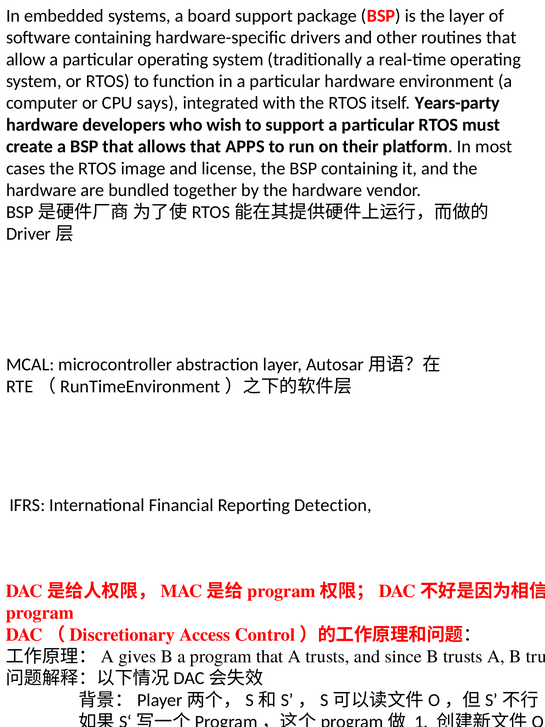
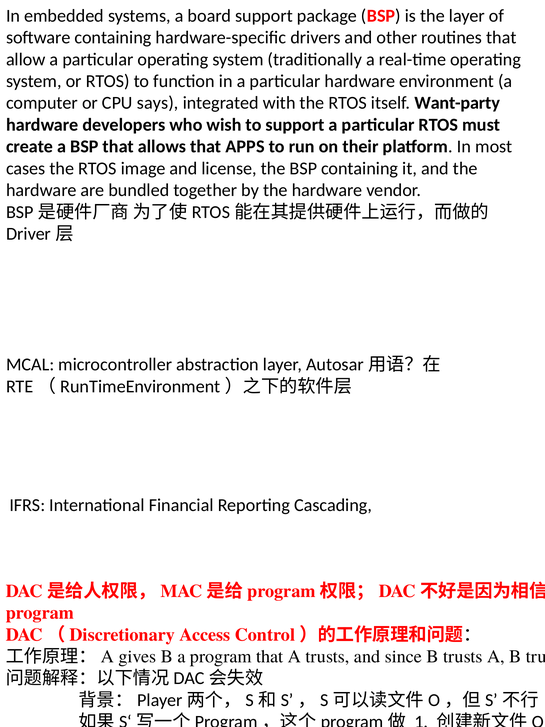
Years-party: Years-party -> Want-party (457, 103)
Detection: Detection -> Cascading (333, 505)
